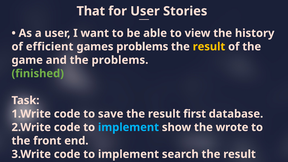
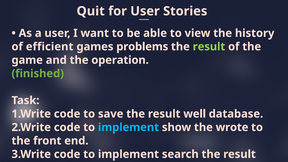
That: That -> Quit (91, 11)
result colour: yellow -> light green (209, 47)
the problems: problems -> operation (120, 60)
first: first -> well (195, 114)
